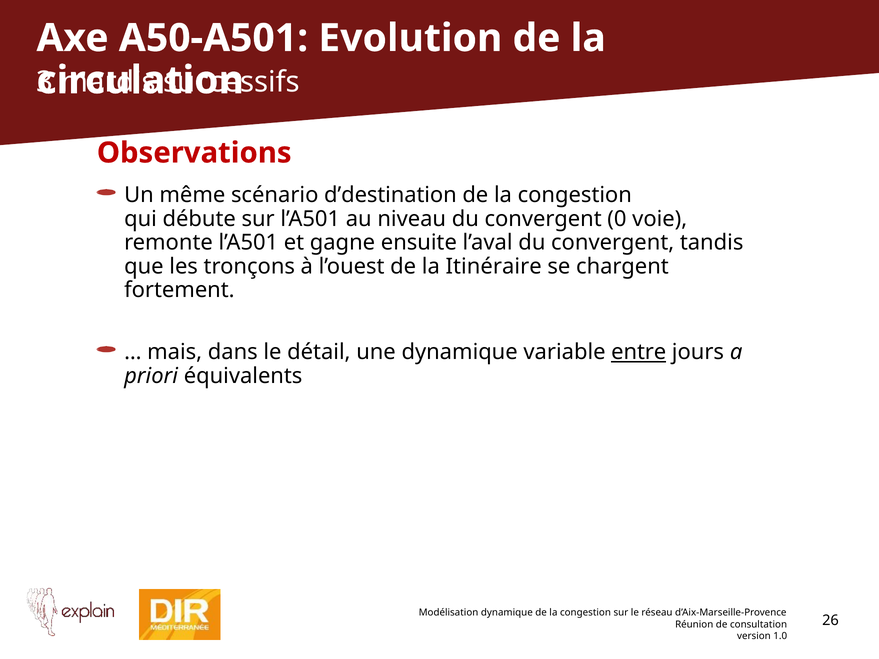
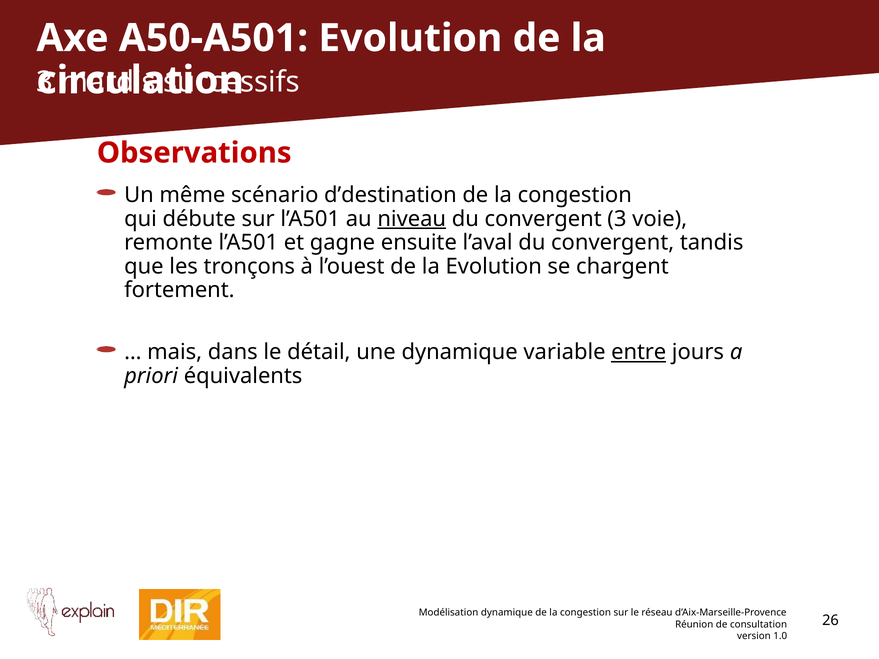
niveau underline: none -> present (412, 219)
convergent 0: 0 -> 3 (617, 219)
la Itinéraire: Itinéraire -> Evolution (494, 267)
